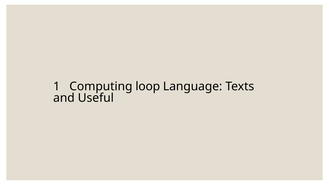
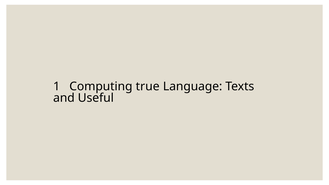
loop: loop -> true (148, 86)
